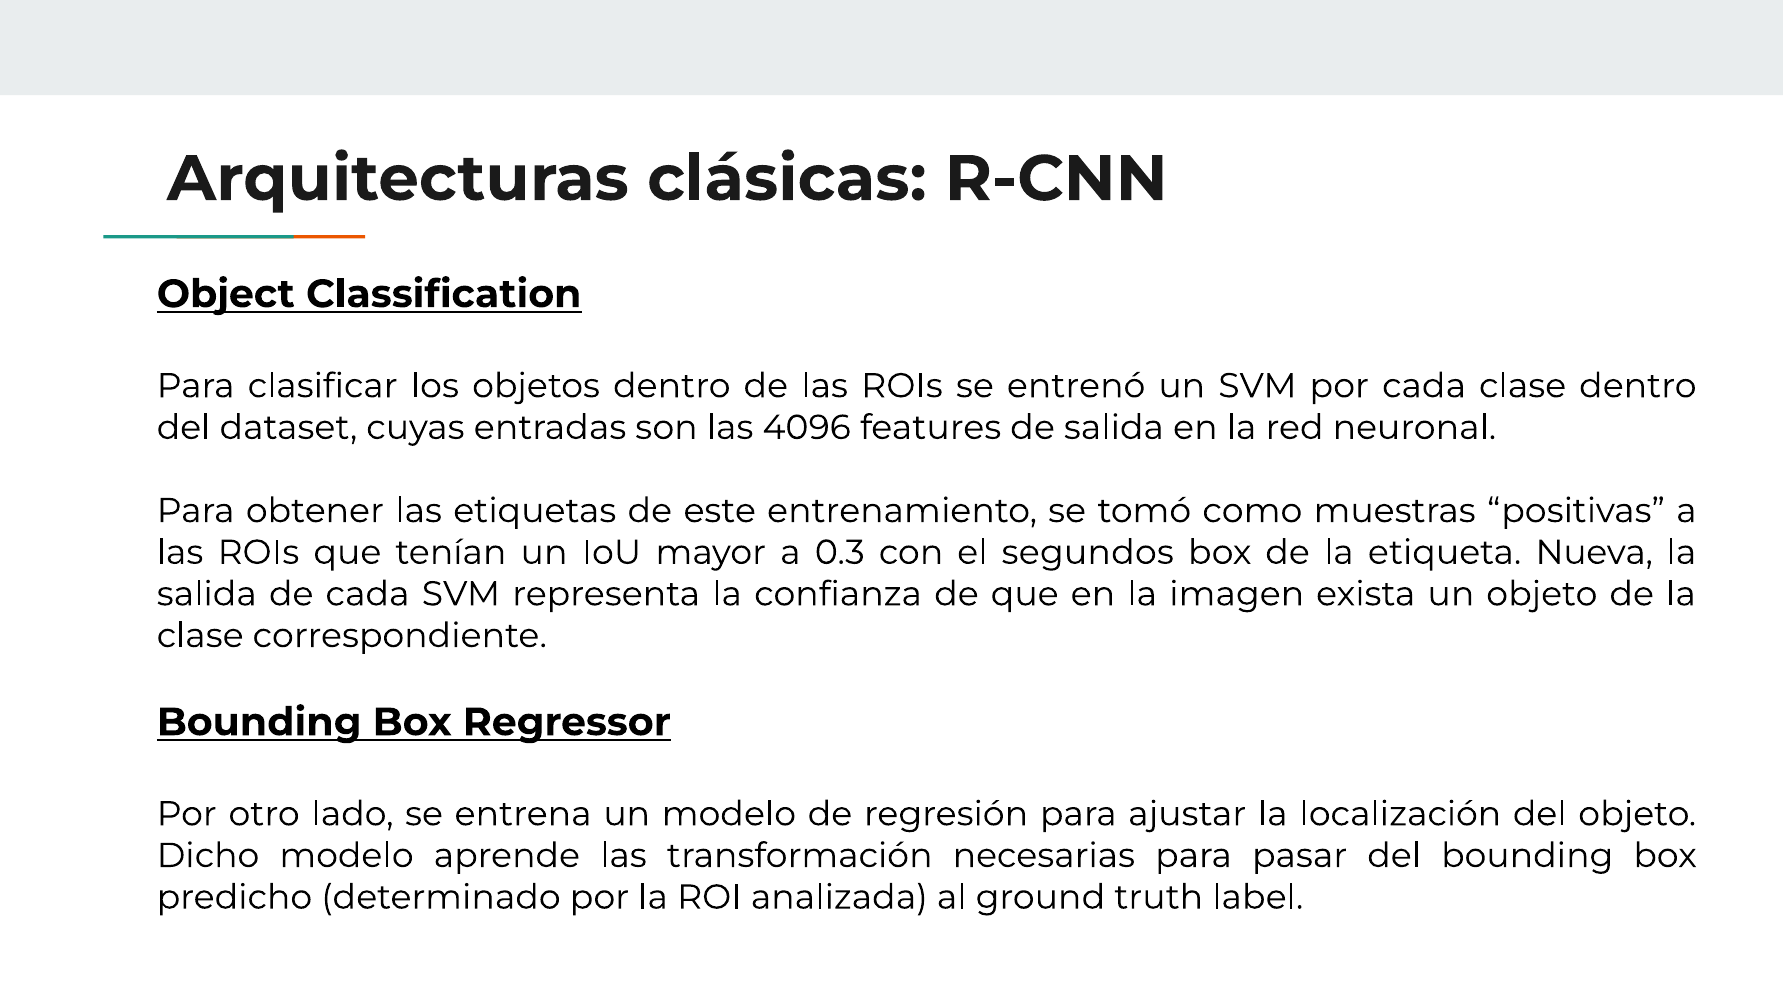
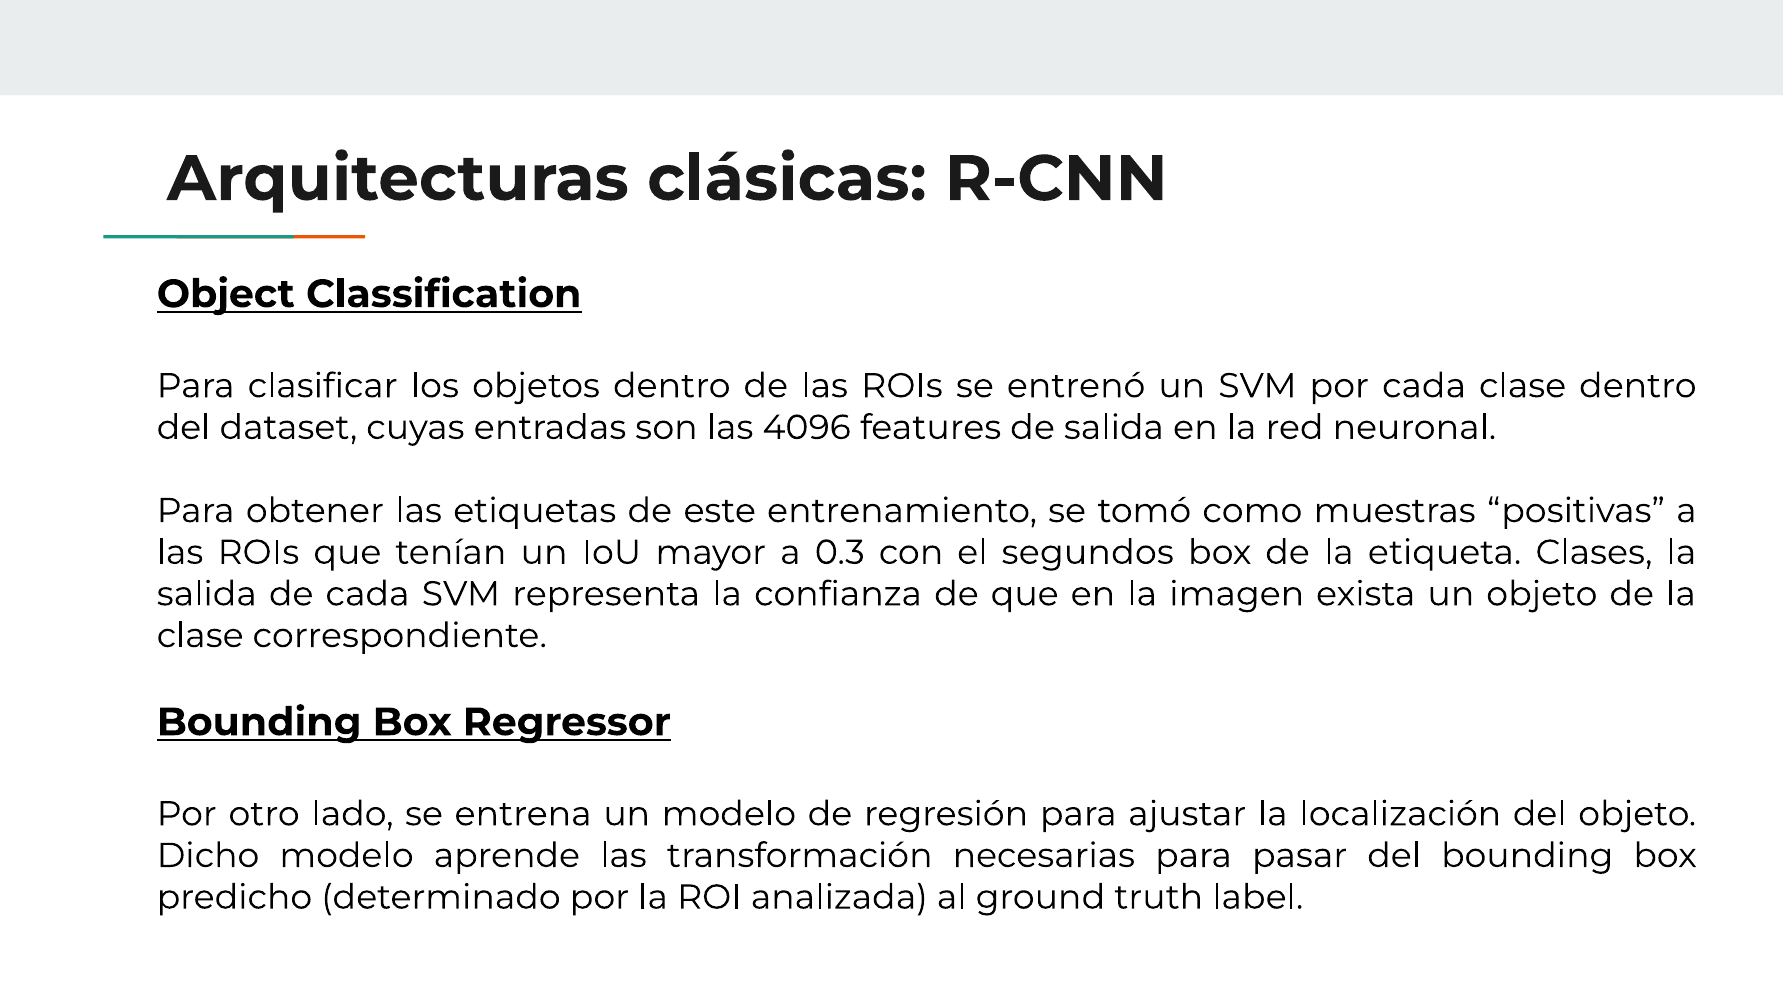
Nueva: Nueva -> Clases (1594, 552)
